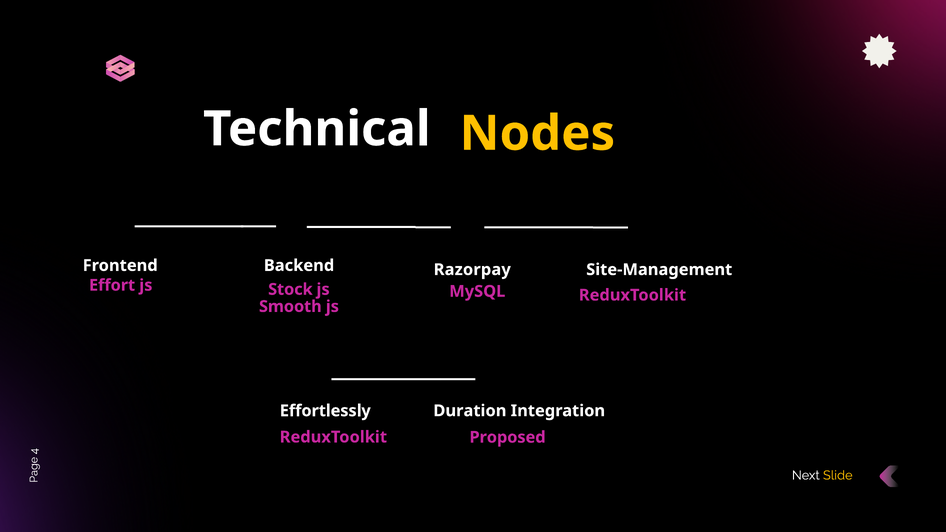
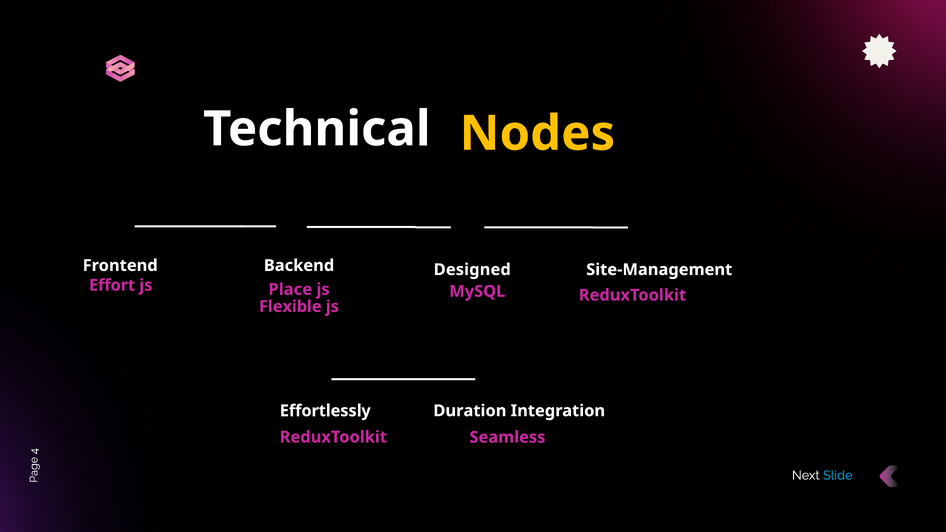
Razorpay: Razorpay -> Designed (472, 270)
Stock: Stock -> Place (290, 289)
Smooth: Smooth -> Flexible (290, 307)
Proposed: Proposed -> Seamless (507, 437)
Slide colour: yellow -> light blue (838, 475)
